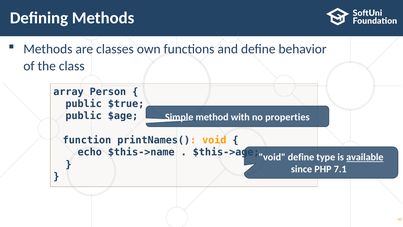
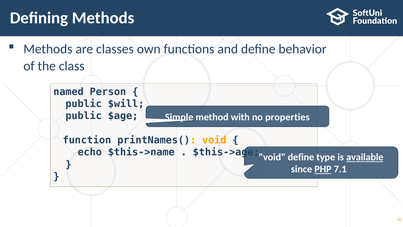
array: array -> named (69, 92)
$true: $true -> $will (126, 104)
PHP underline: none -> present (323, 169)
